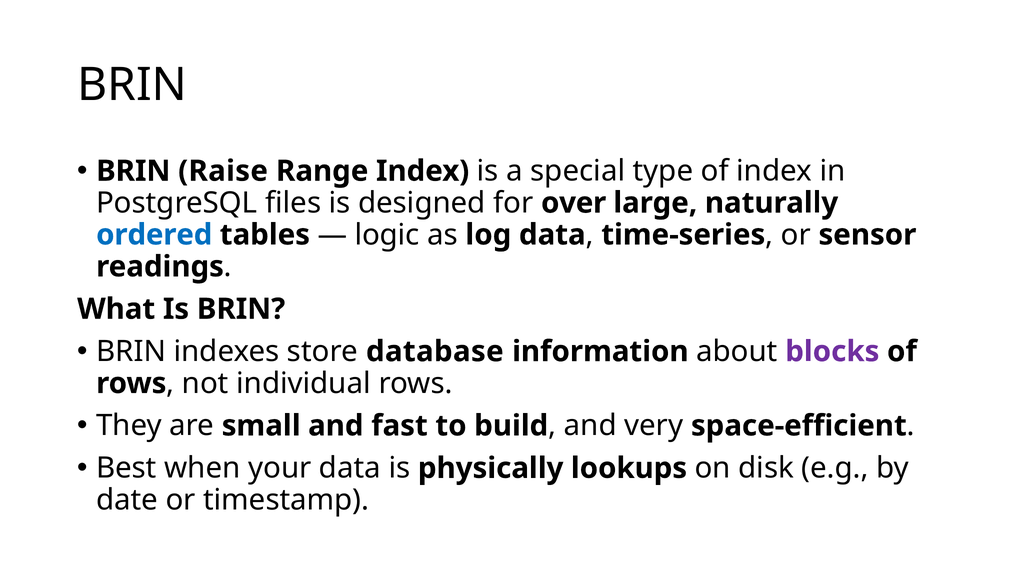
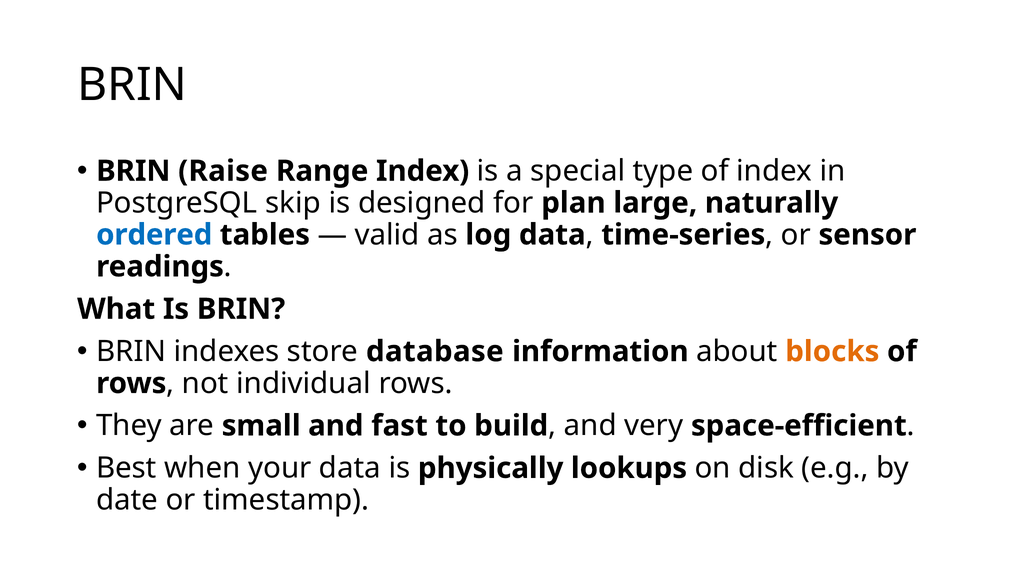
files: files -> skip (293, 203)
over: over -> plan (573, 203)
logic: logic -> valid (387, 235)
blocks colour: purple -> orange (832, 352)
